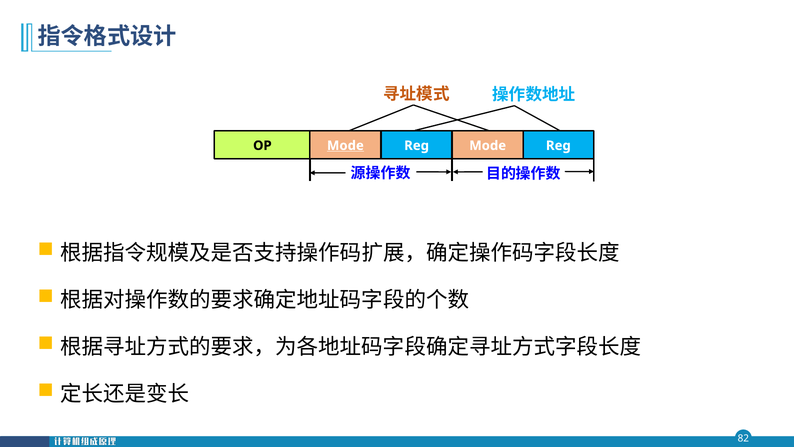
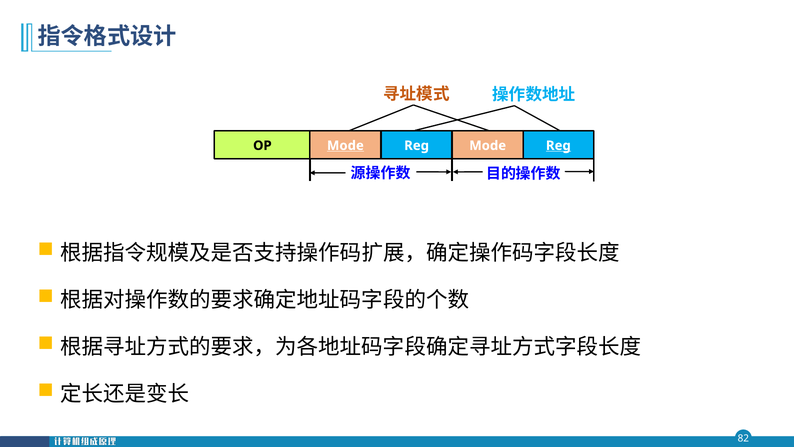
Reg underline: none -> present (558, 145)
